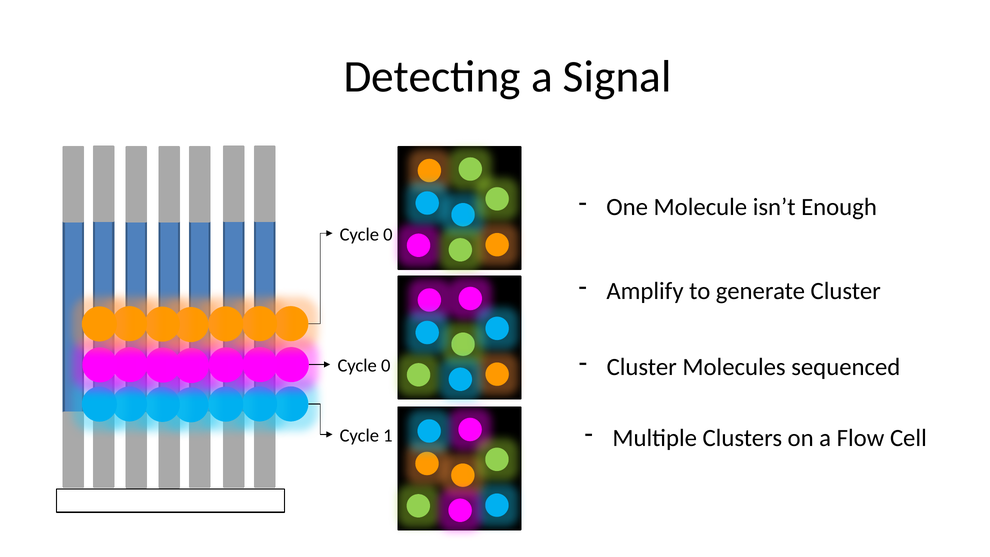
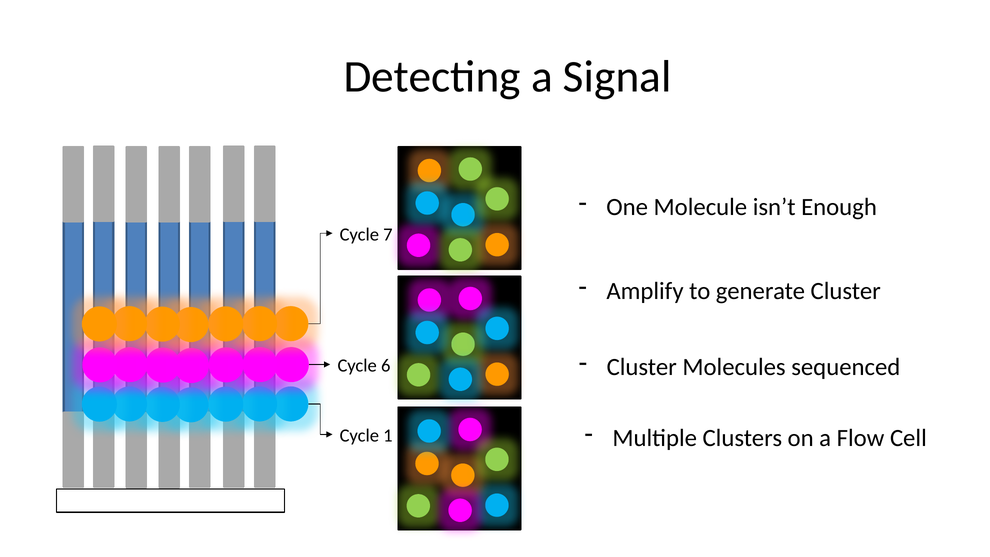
0: 0 -> 7 (388, 234)
0: 0 -> 6 (386, 366)
